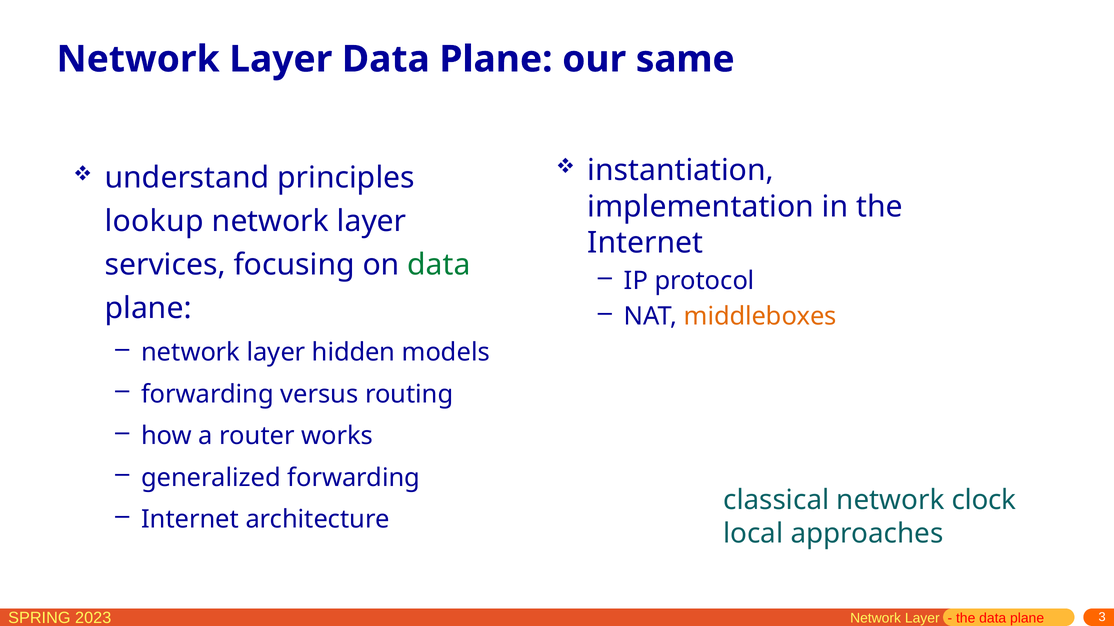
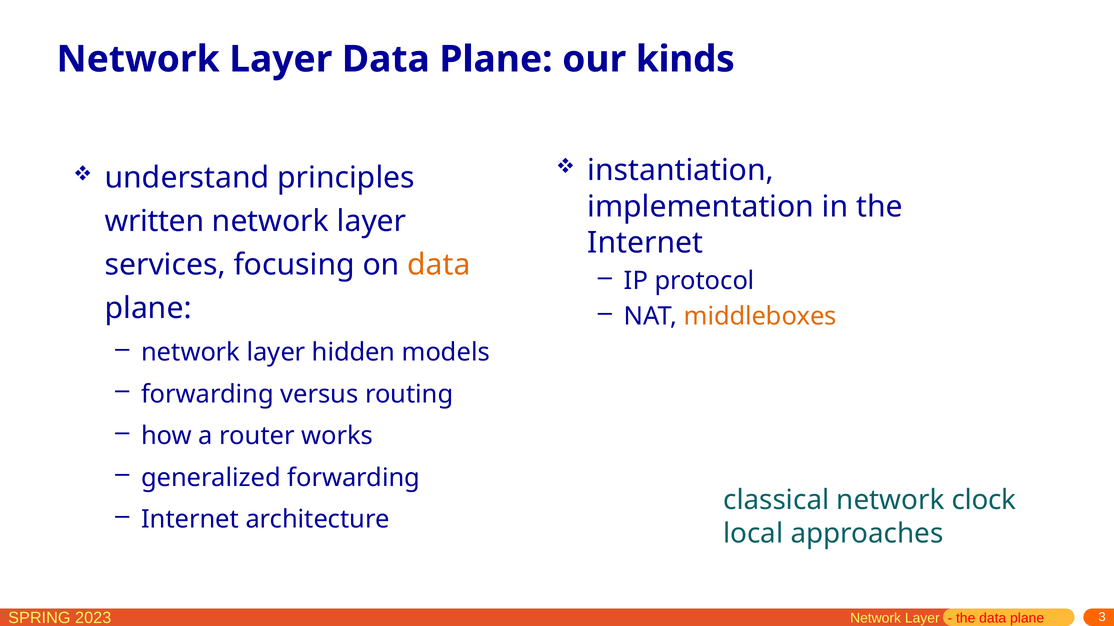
same: same -> kinds (685, 59)
lookup: lookup -> written (154, 221)
data colour: green -> orange (439, 265)
